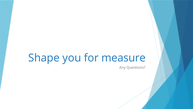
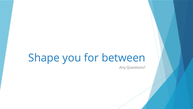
measure: measure -> between (123, 58)
